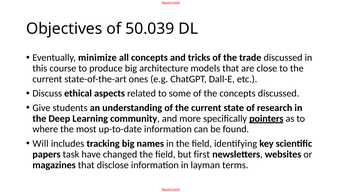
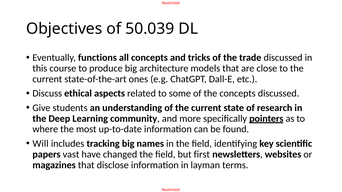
minimize: minimize -> functions (97, 58)
task: task -> vast (71, 155)
